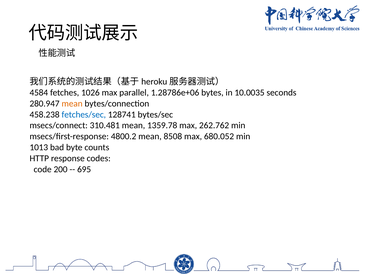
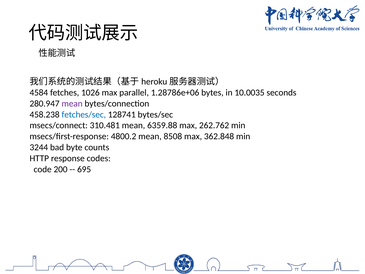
mean colour: orange -> purple (72, 103)
1359.78: 1359.78 -> 6359.88 (162, 125)
680.052: 680.052 -> 362.848 (219, 136)
1013: 1013 -> 3244 (39, 147)
